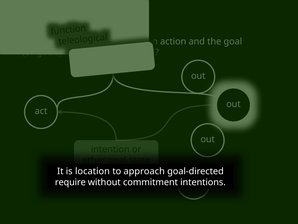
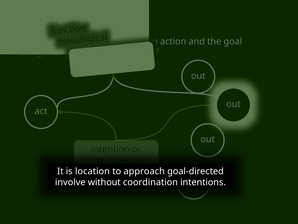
require: require -> involve (70, 182)
commitment: commitment -> coordination (150, 182)
